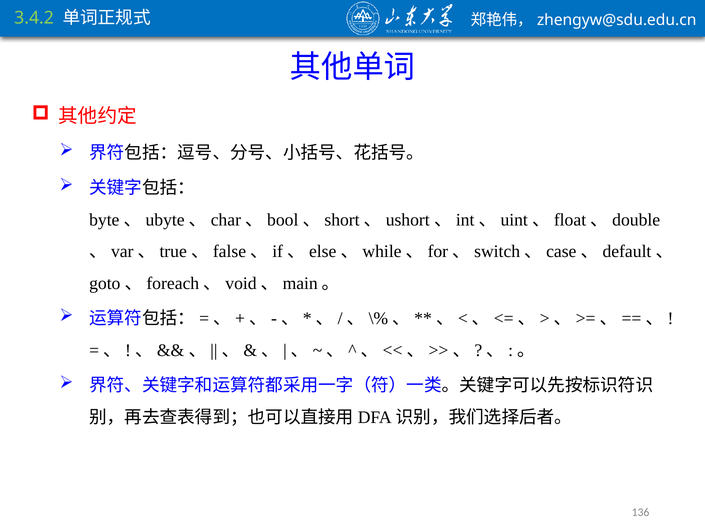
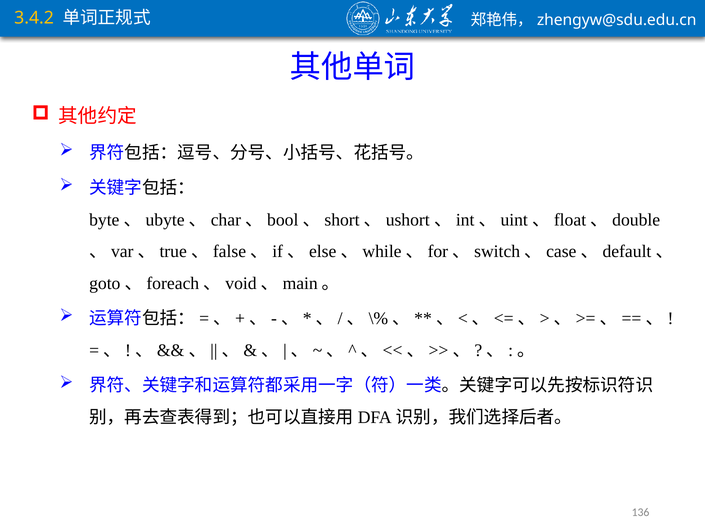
3.4.2 colour: light green -> yellow (34, 18)
